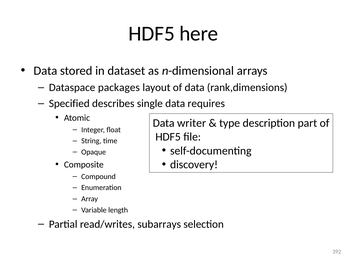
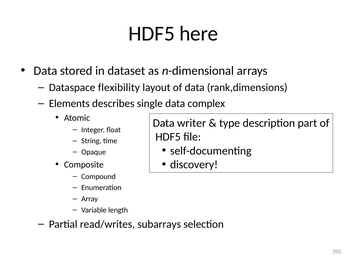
packages: packages -> flexibility (119, 87)
Specified: Specified -> Elements (69, 103)
requires: requires -> complex (206, 103)
